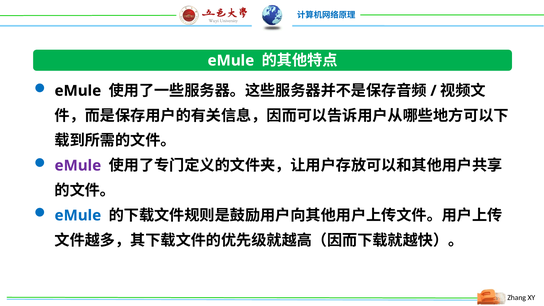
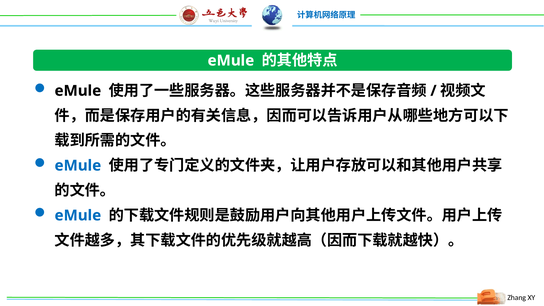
eMule colour: purple -> blue (78, 166)
